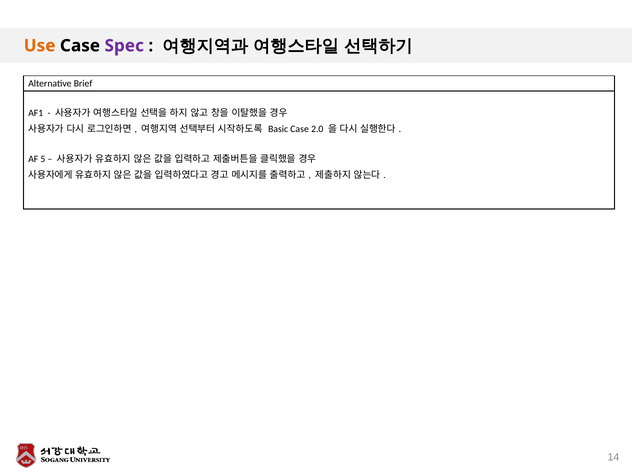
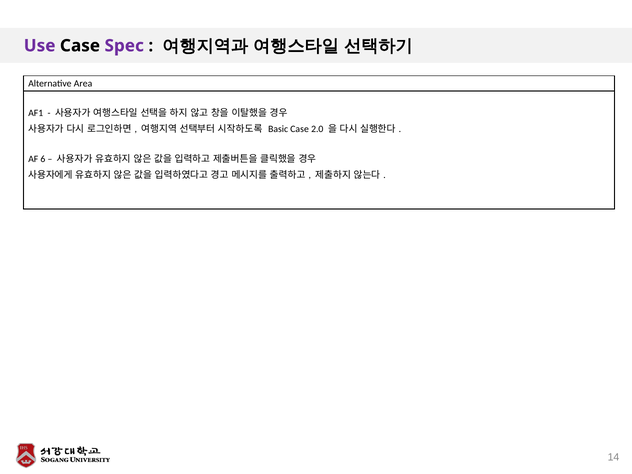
Use colour: orange -> purple (40, 46)
Brief: Brief -> Area (83, 84)
5: 5 -> 6 (43, 159)
